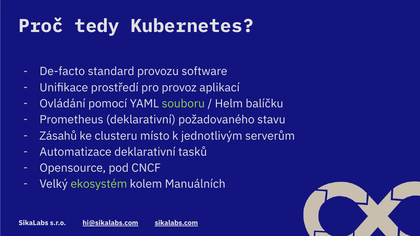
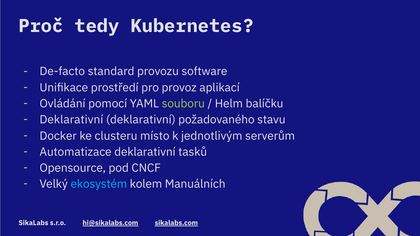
Prometheus: Prometheus -> Deklarativní (71, 120)
Zásahů: Zásahů -> Docker (58, 136)
ekosystém colour: light green -> light blue (99, 184)
